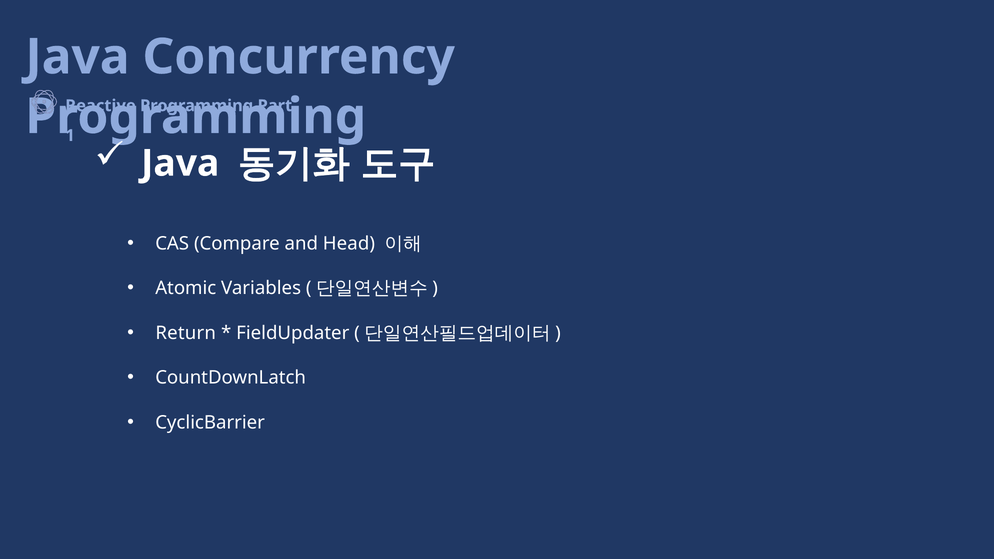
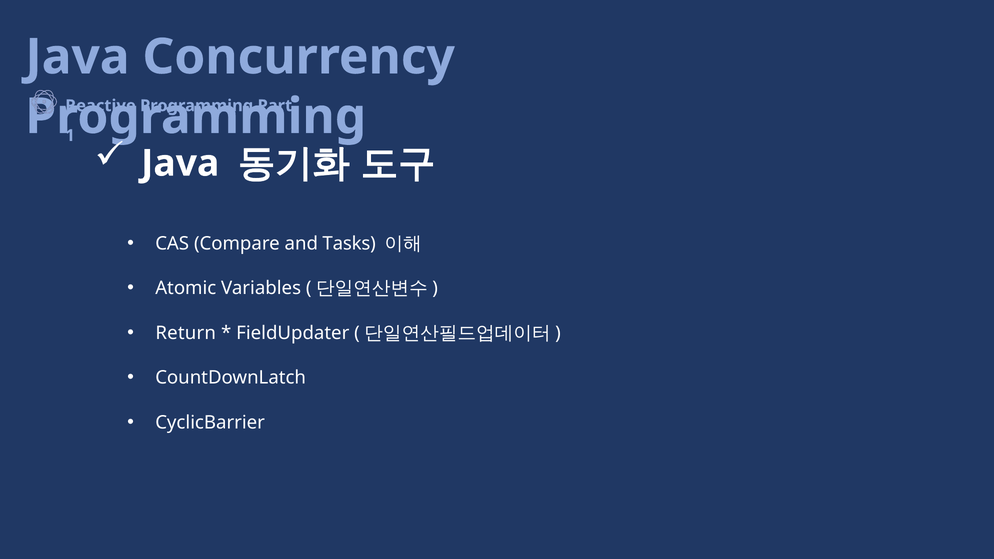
Head: Head -> Tasks (349, 244)
